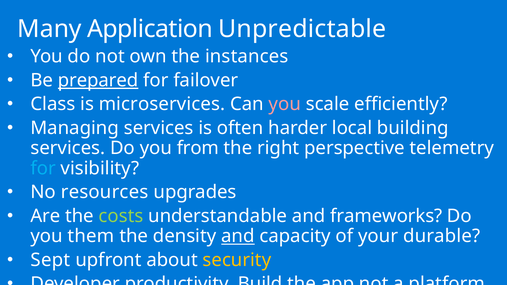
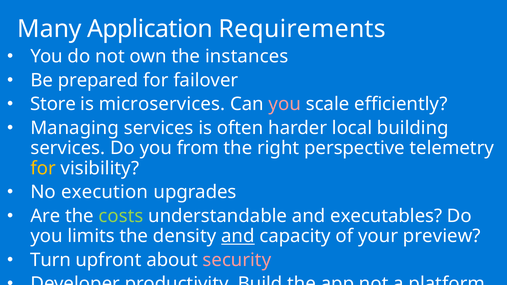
Unpredictable: Unpredictable -> Requirements (302, 29)
prepared underline: present -> none (98, 80)
Class: Class -> Store (53, 104)
for colour: light blue -> yellow (43, 168)
resources: resources -> execution (105, 192)
frameworks: frameworks -> executables (386, 216)
them: them -> limits (91, 236)
durable: durable -> preview (442, 236)
Sept: Sept -> Turn (51, 260)
security colour: yellow -> pink (237, 260)
